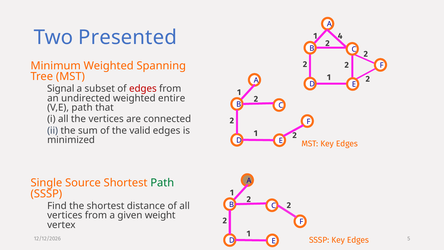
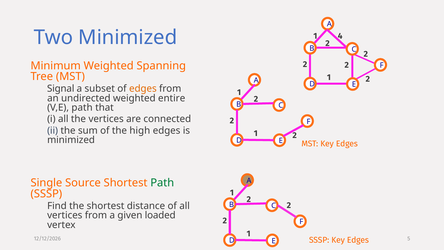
Two Presented: Presented -> Minimized (128, 37)
edges colour: red -> orange (143, 89)
valid: valid -> high (140, 130)
weight: weight -> loaded (160, 215)
